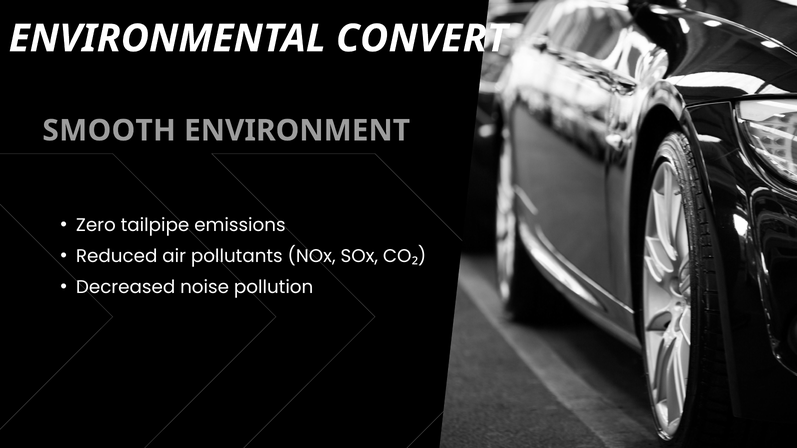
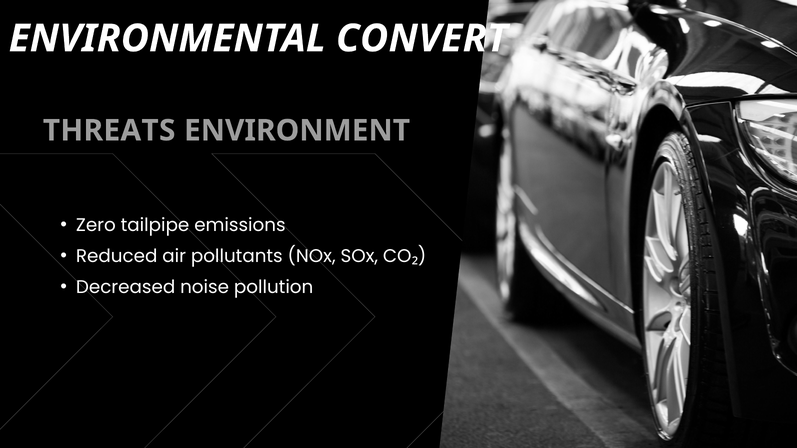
SMOOTH: SMOOTH -> THREATS (109, 131)
